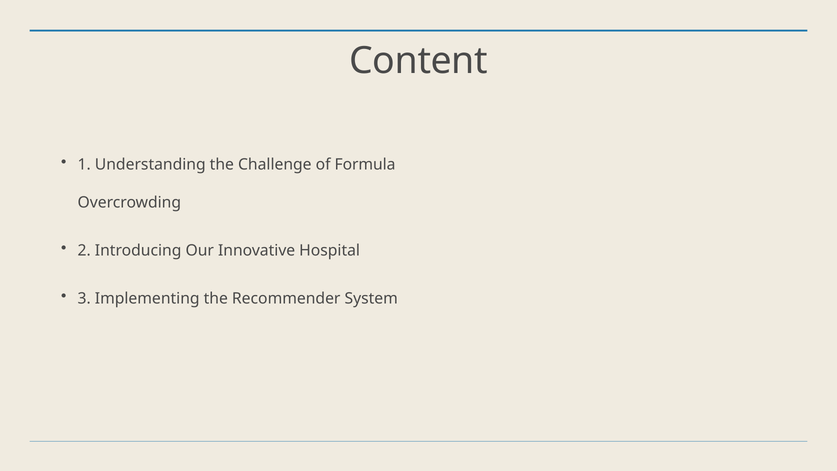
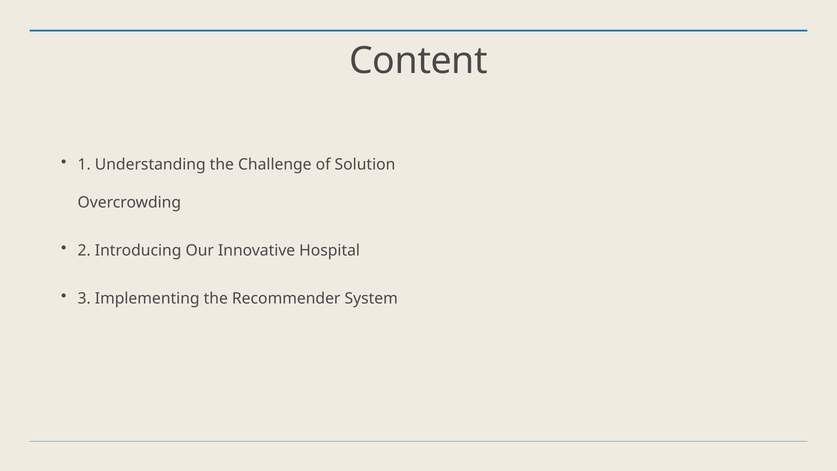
Formula: Formula -> Solution (365, 165)
